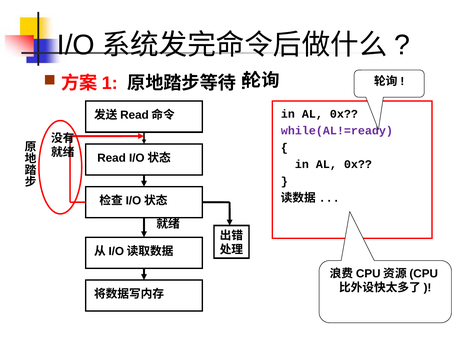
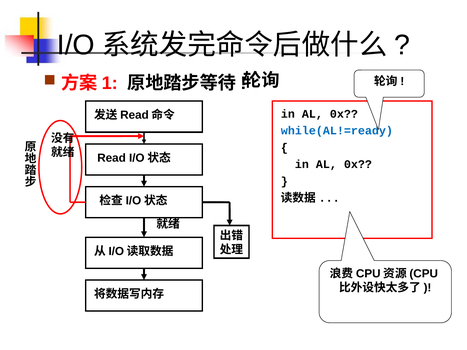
while(AL!=ready colour: purple -> blue (337, 131)
